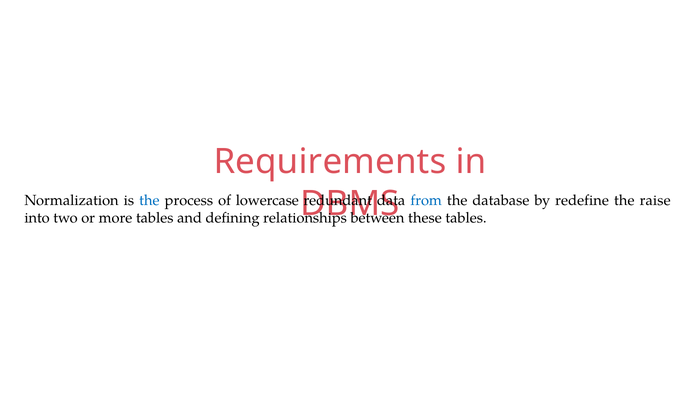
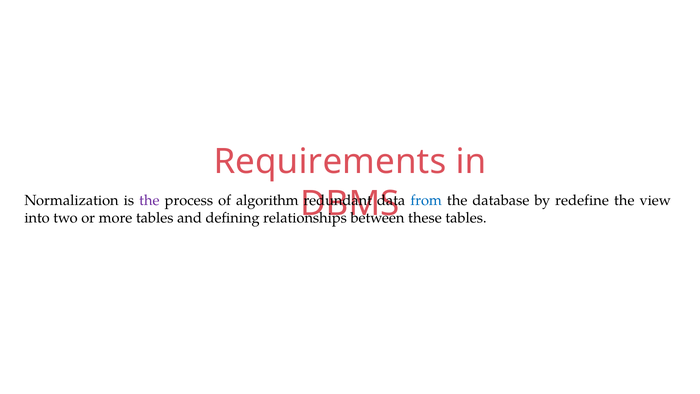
the colour: blue -> purple (149, 200)
lowercase: lowercase -> algorithm (267, 200)
raise: raise -> view (655, 200)
